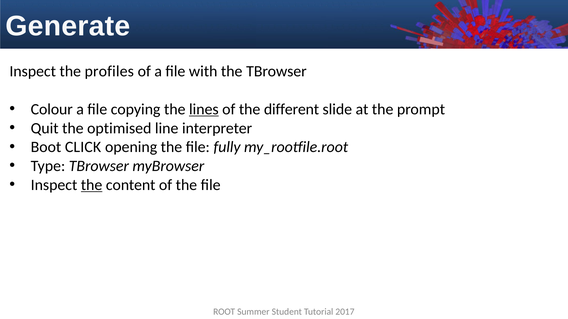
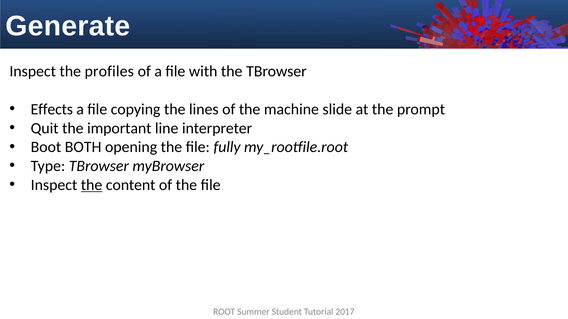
Colour: Colour -> Effects (52, 109)
lines underline: present -> none (204, 109)
different: different -> machine (291, 109)
optimised: optimised -> important (119, 128)
CLICK: CLICK -> BOTH (83, 147)
